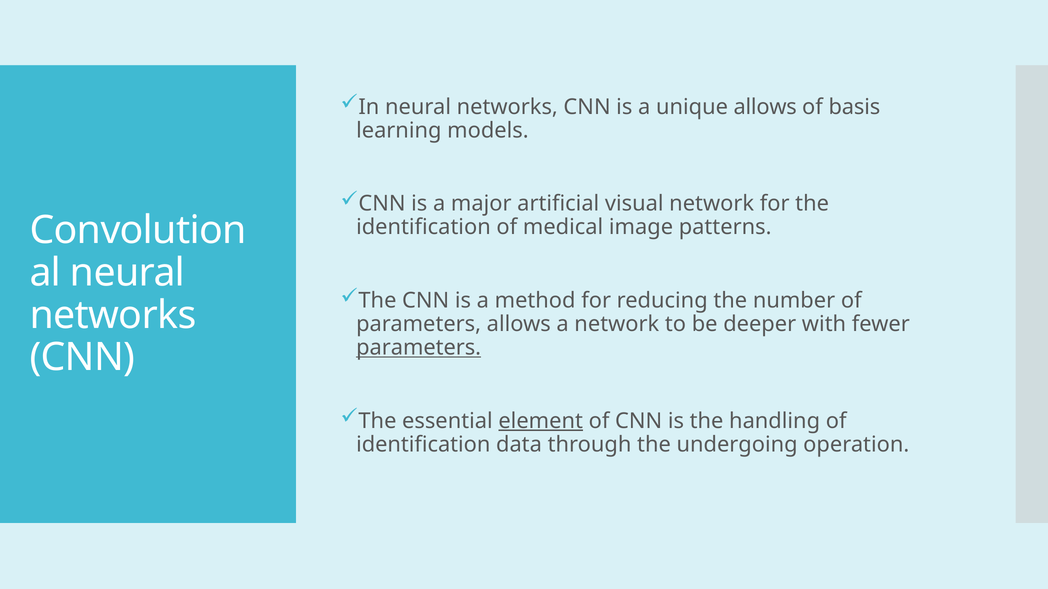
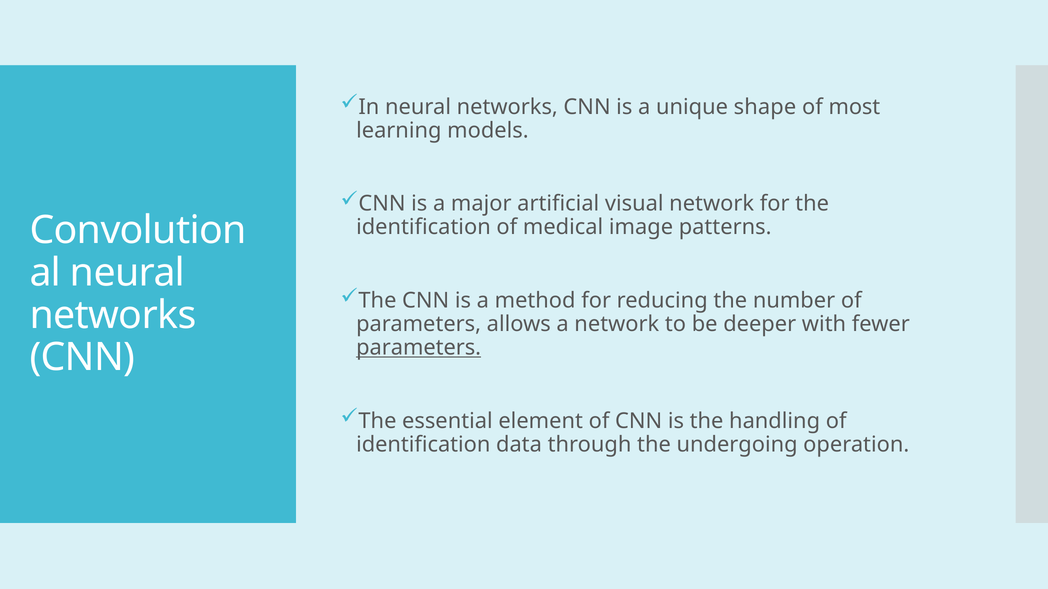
unique allows: allows -> shape (765, 107)
basis: basis -> most (854, 107)
element underline: present -> none (541, 421)
